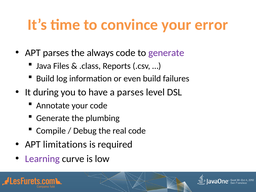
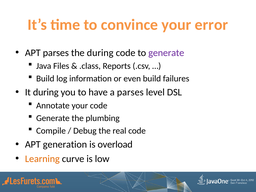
the always: always -> during (100, 53)
limitations: limitations -> generation (65, 145)
required: required -> overload (115, 145)
Learning colour: purple -> orange (42, 159)
